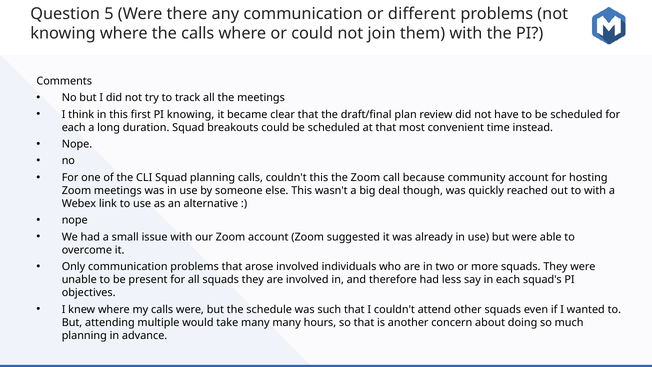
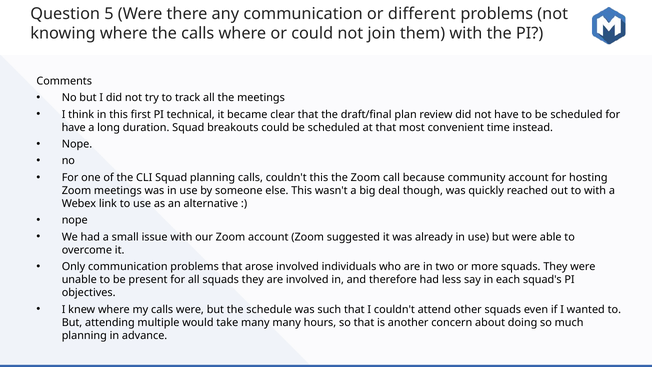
PI knowing: knowing -> technical (191, 114)
each: each -> have (74, 127)
